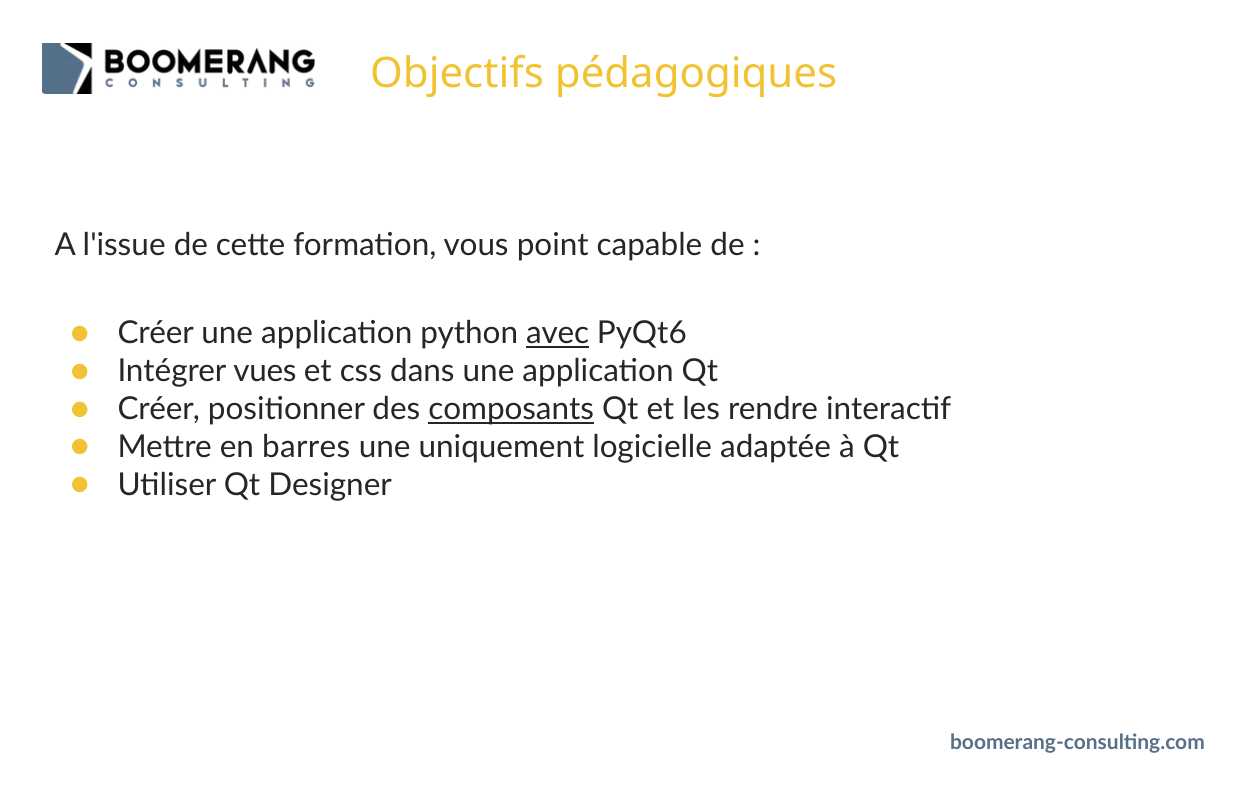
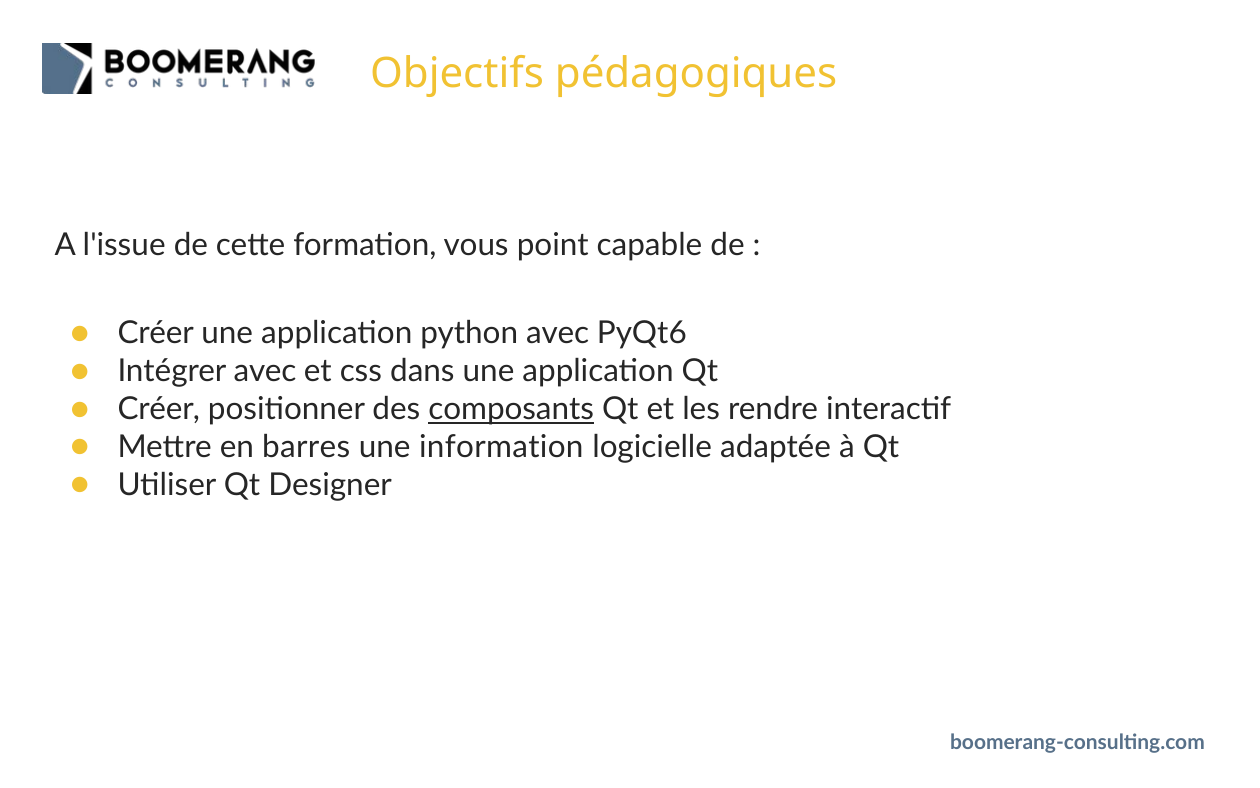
avec underline: present -> none (558, 333)
Intégrer vues: vues -> avec (265, 371)
uniquement: uniquement -> information (501, 447)
